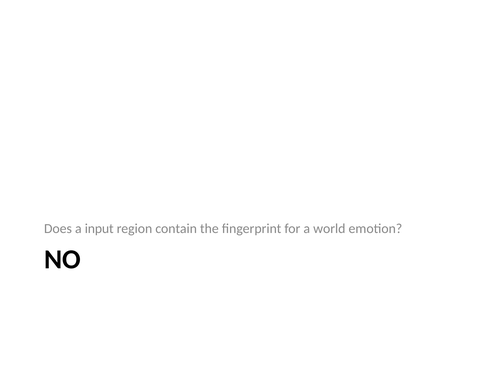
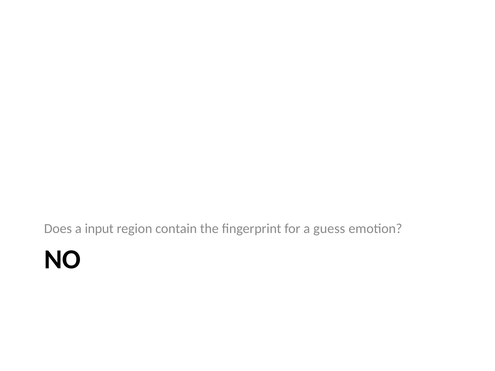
world: world -> guess (329, 229)
